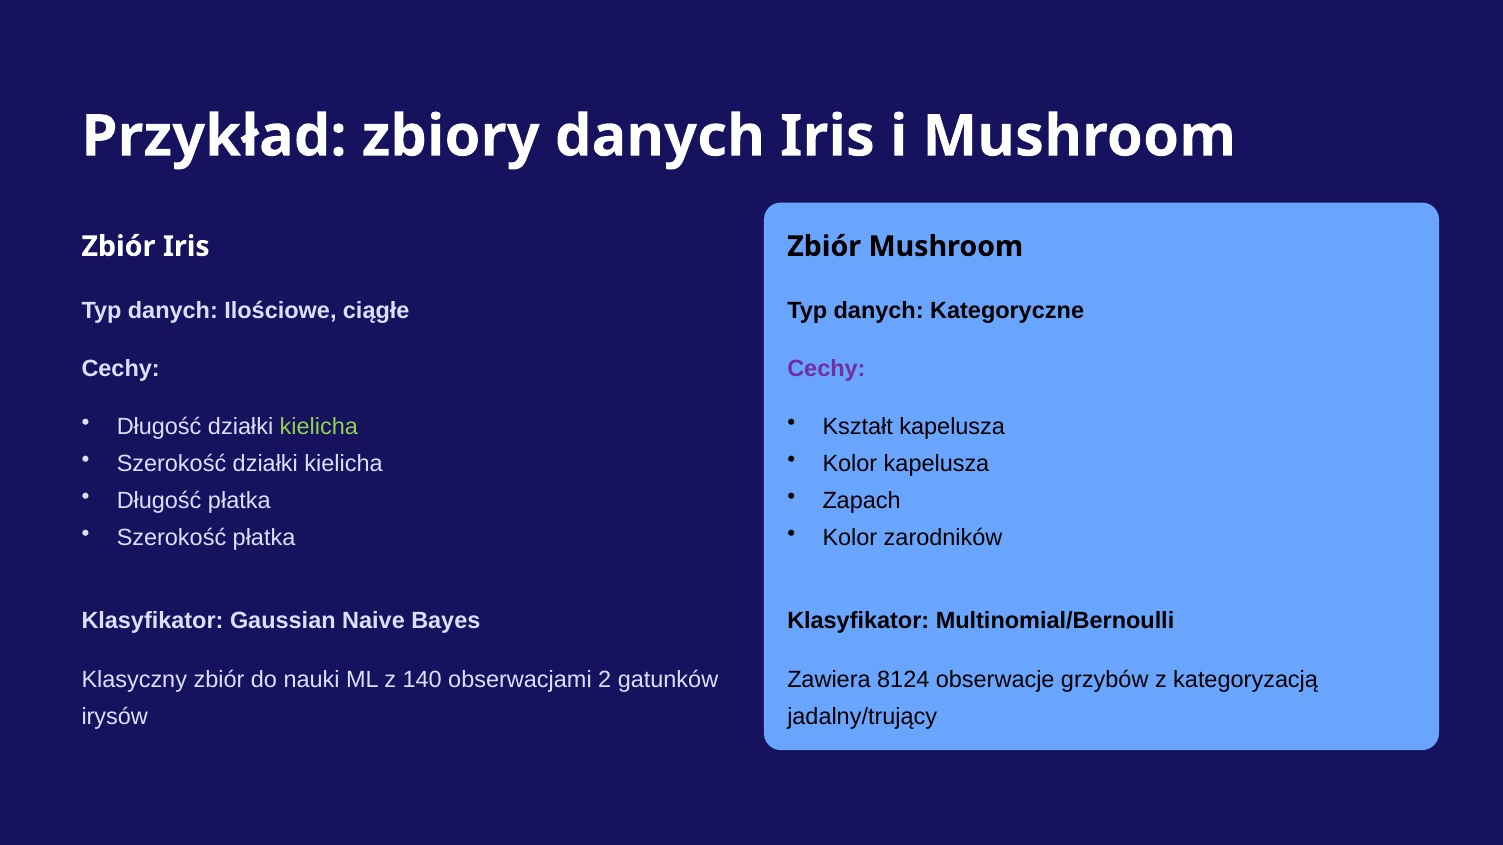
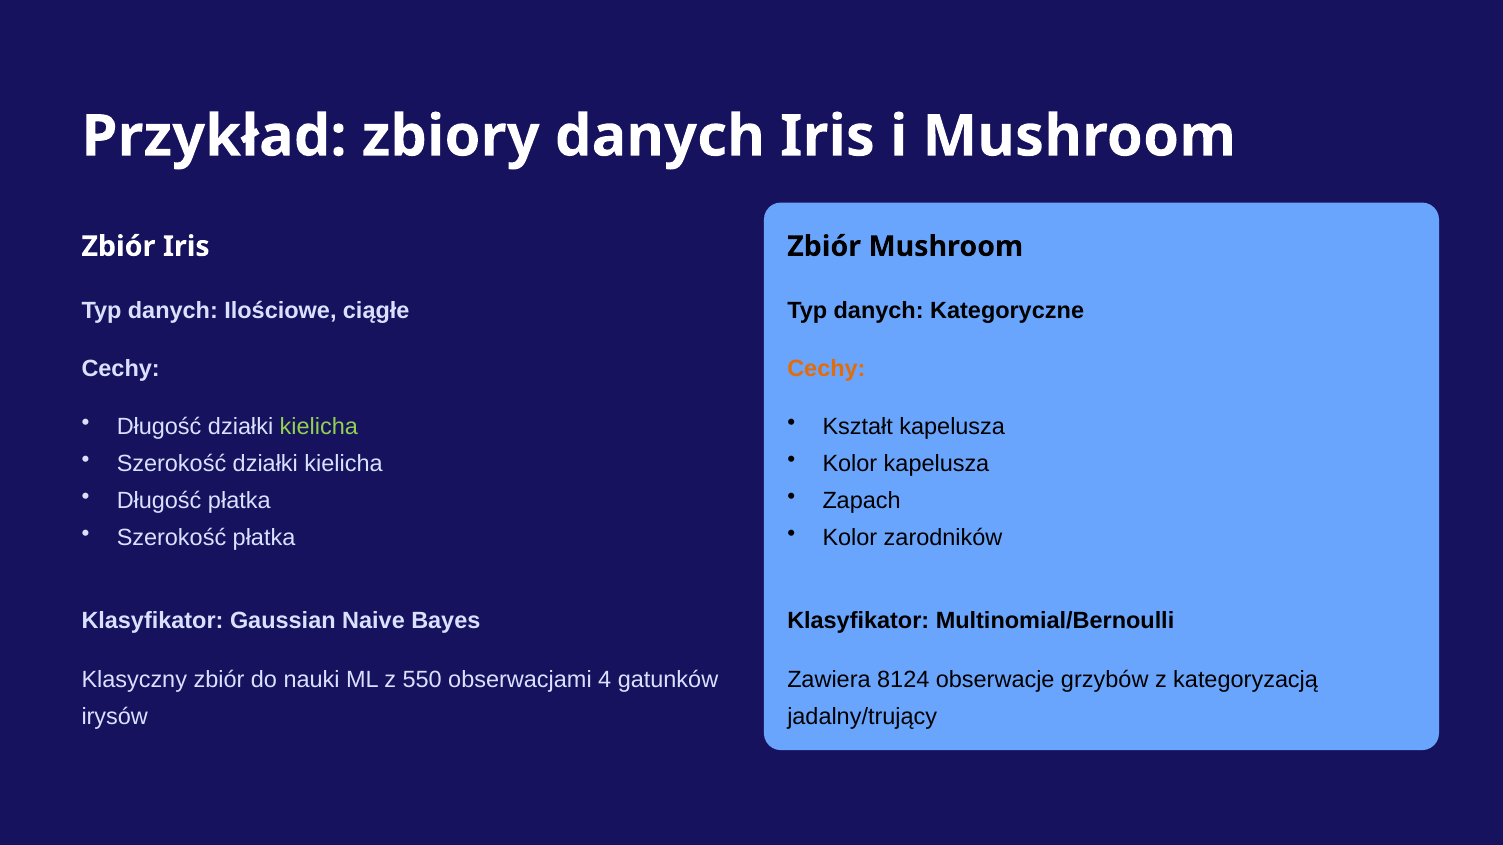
Cechy colour: purple -> orange (826, 369)
140: 140 -> 550 (422, 680)
2: 2 -> 4 (605, 680)
